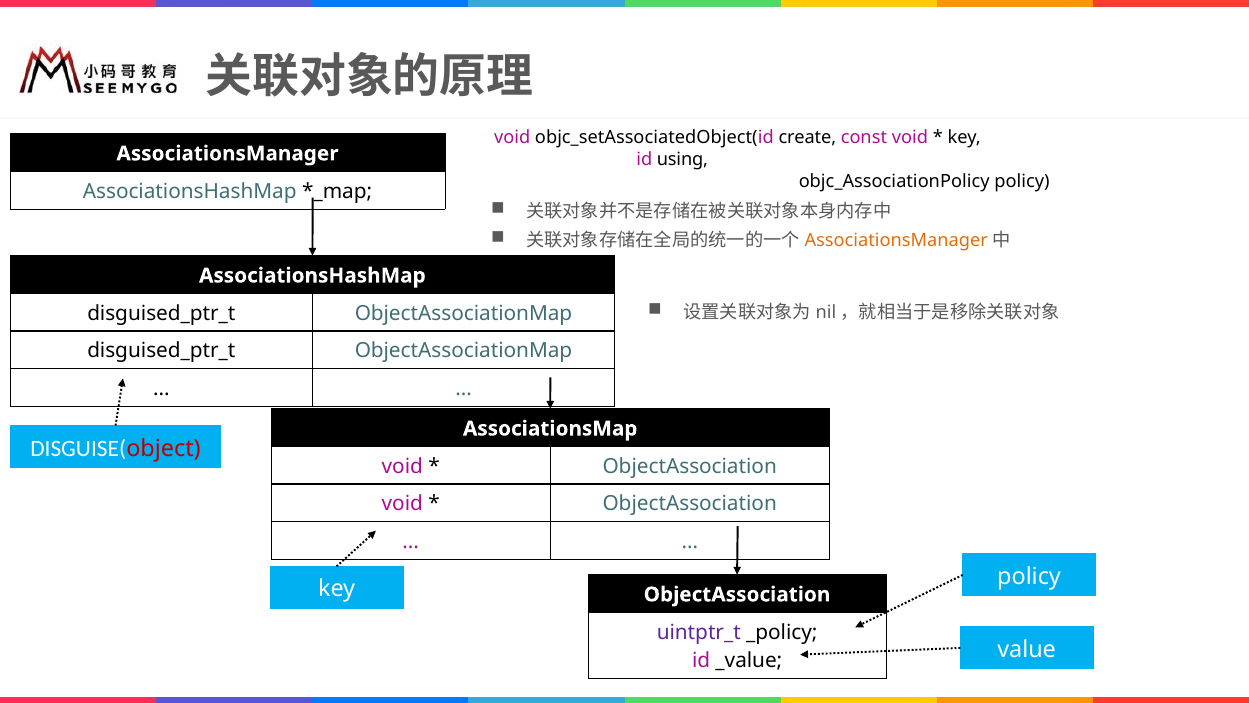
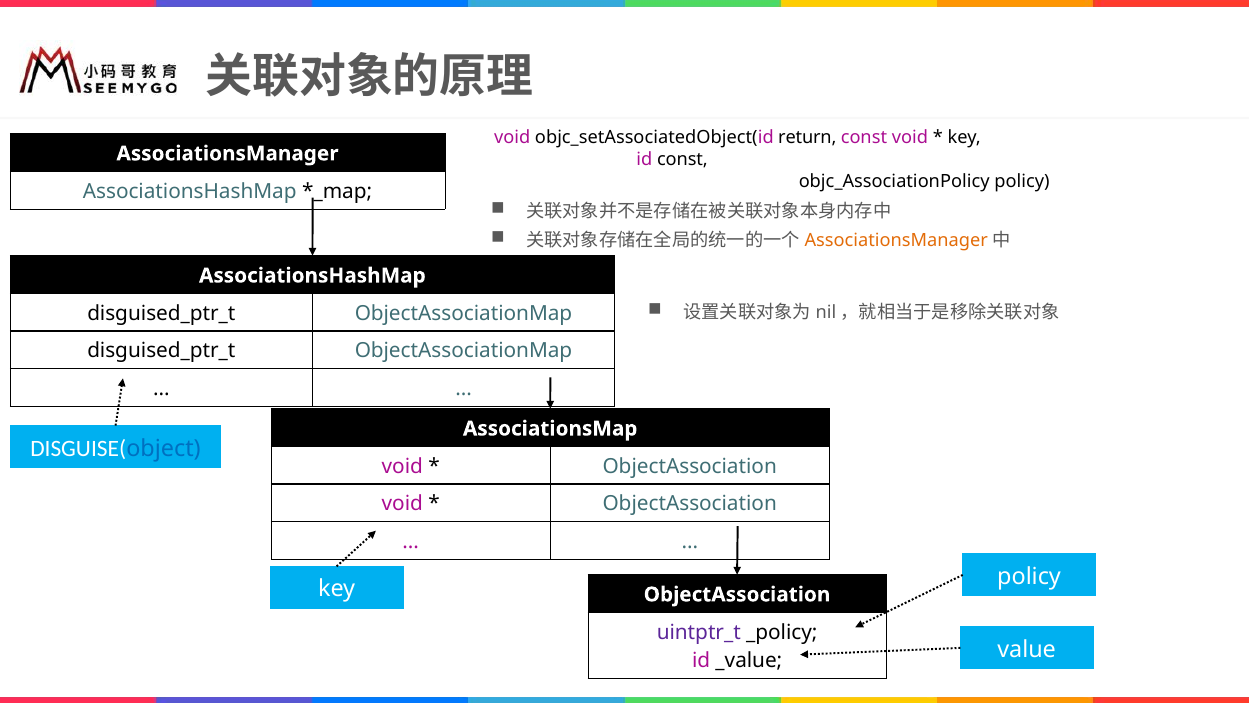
create: create -> return (807, 138)
id using: using -> const (682, 159)
object colour: red -> blue (164, 448)
